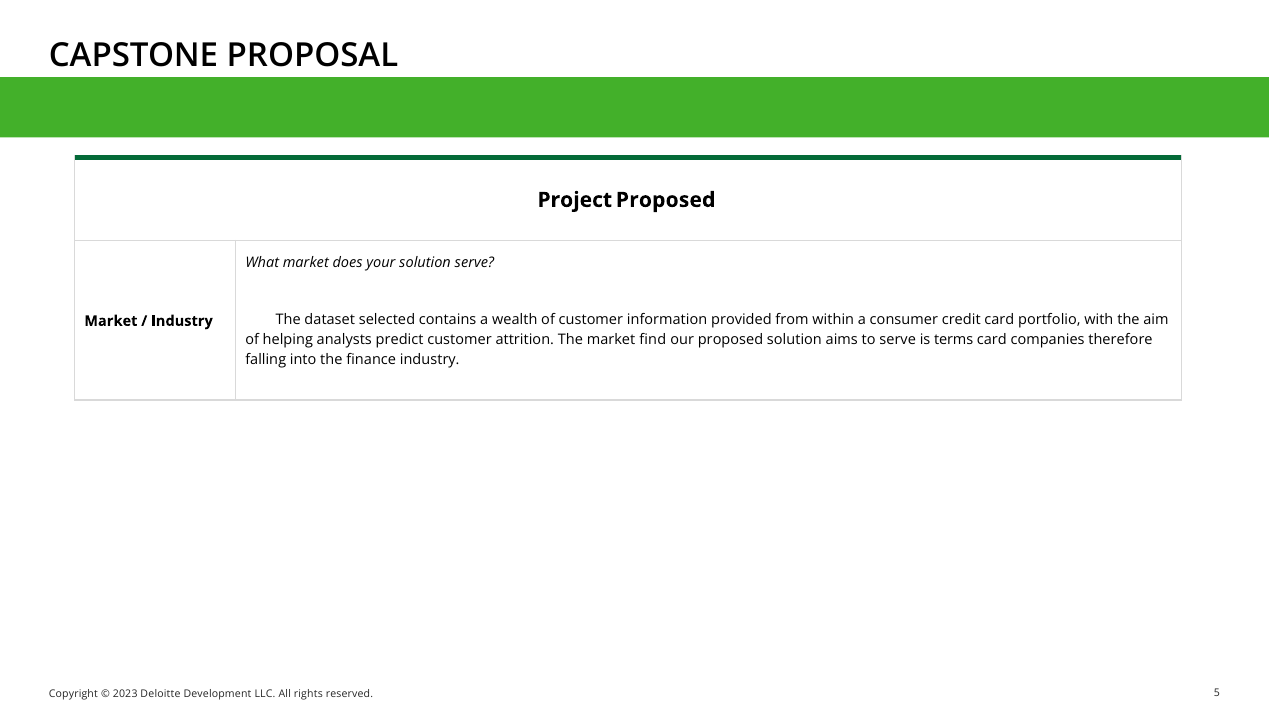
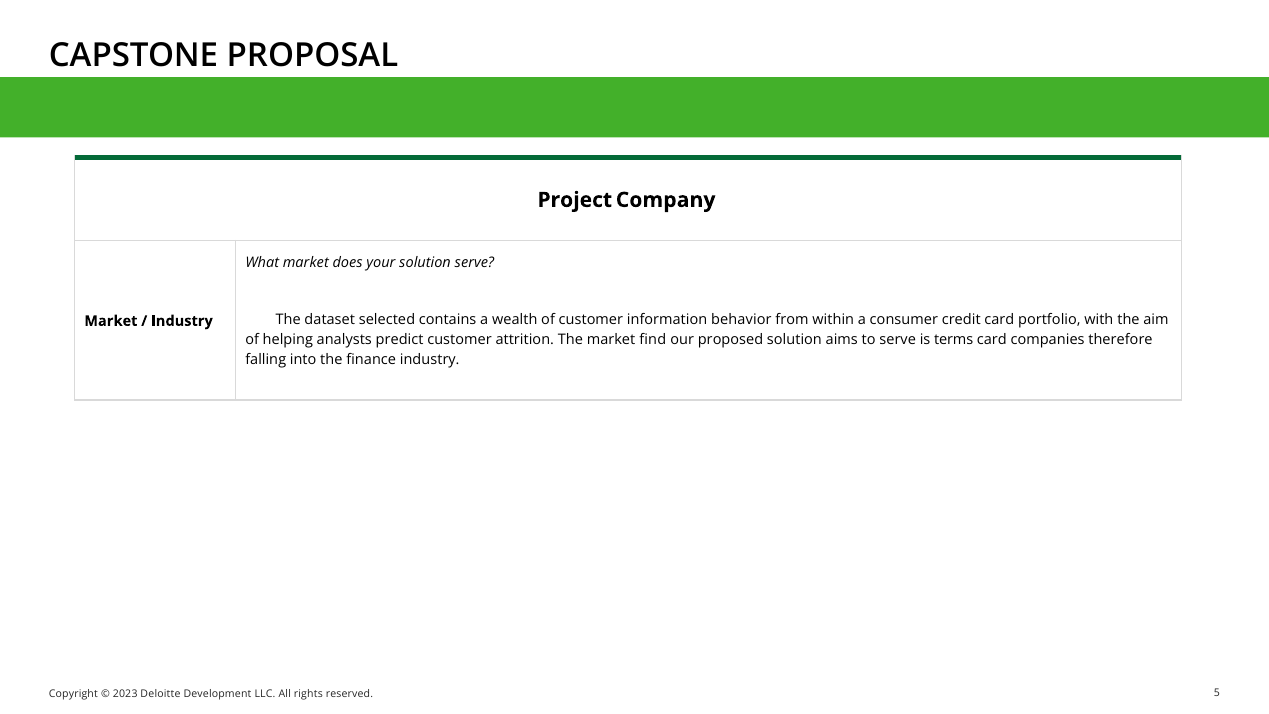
Project Proposed: Proposed -> Company (666, 200)
provided: provided -> behavior (741, 320)
